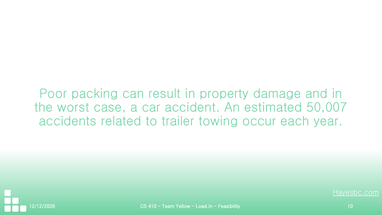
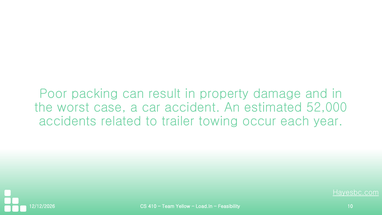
50,007: 50,007 -> 52,000 (327, 107)
